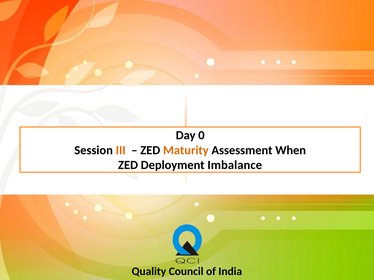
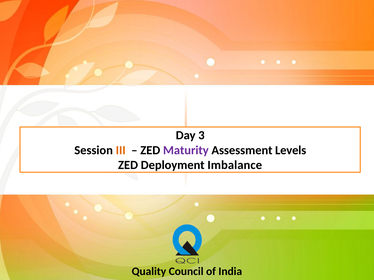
0: 0 -> 3 (201, 136)
Maturity colour: orange -> purple (186, 150)
When: When -> Levels (291, 150)
